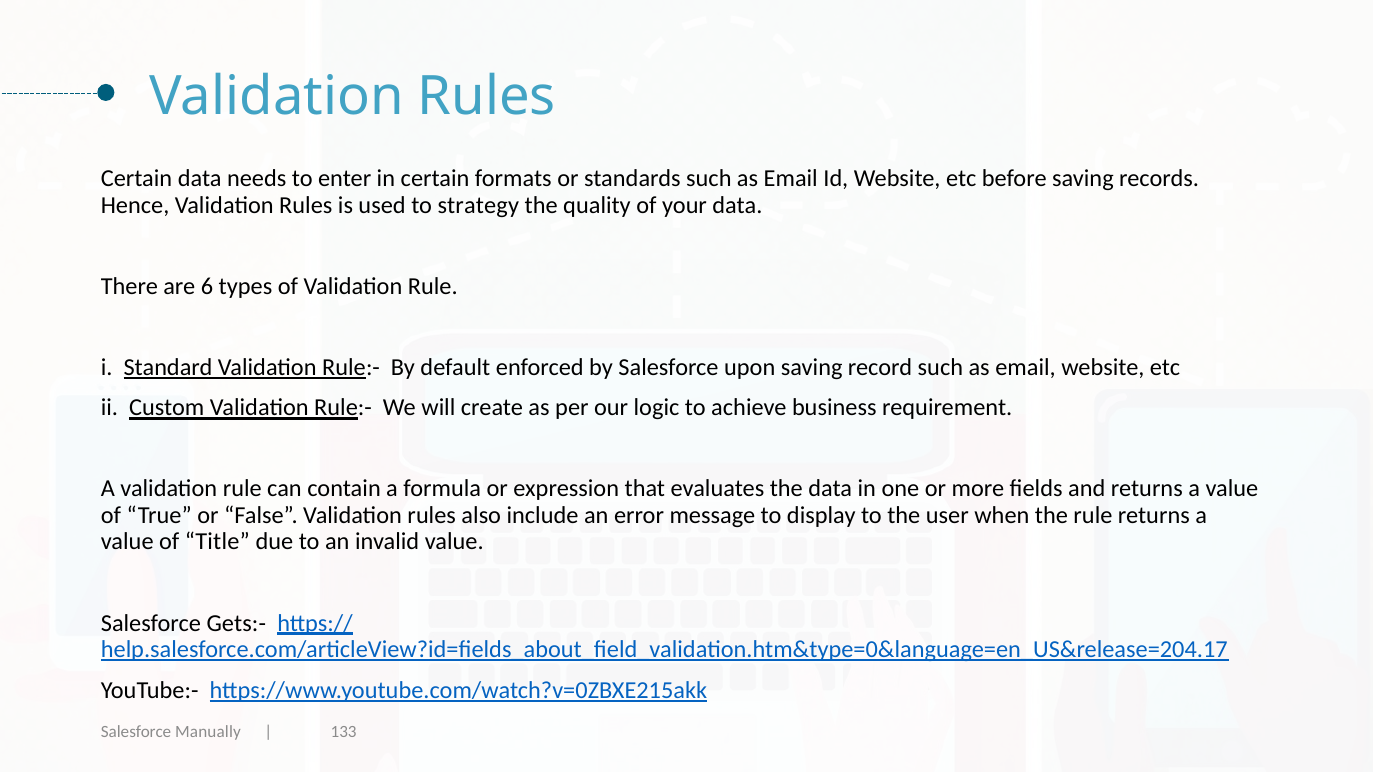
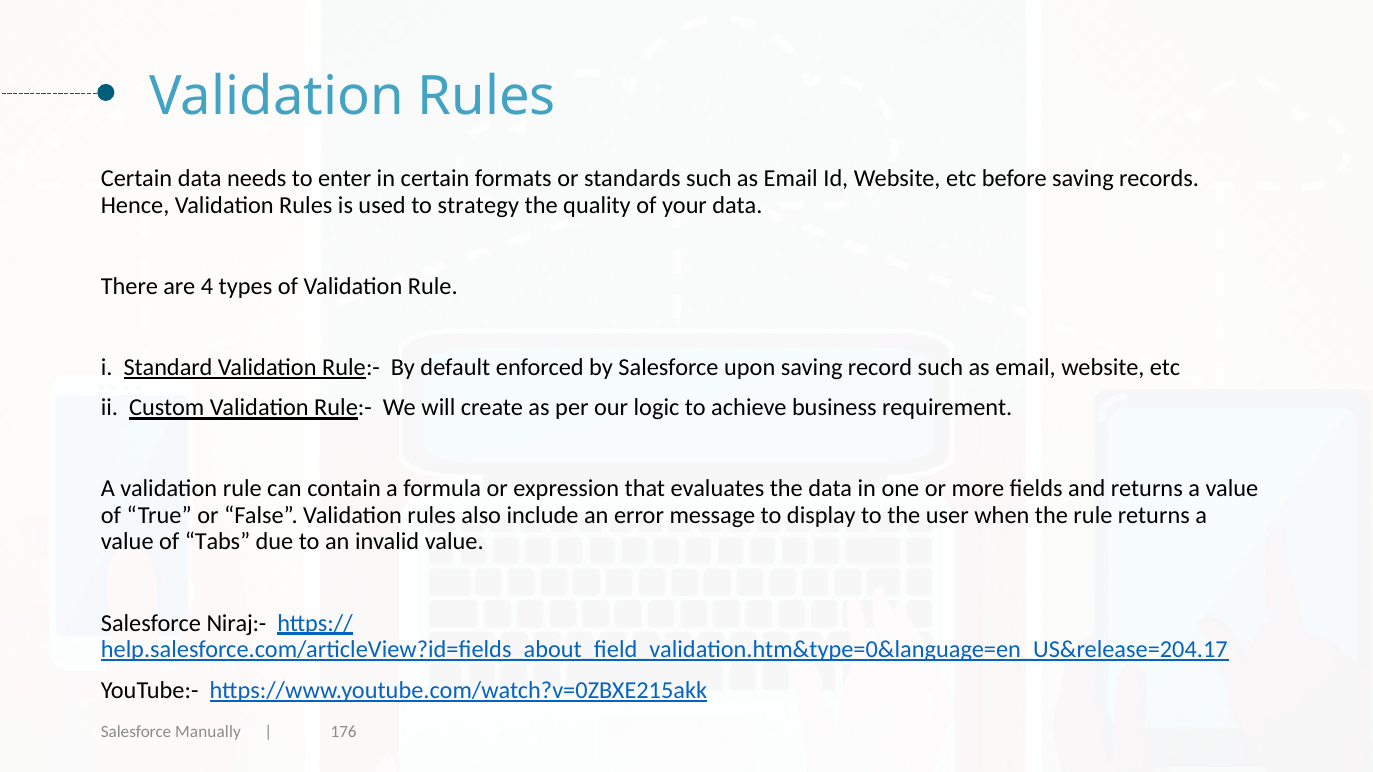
6: 6 -> 4 (207, 286)
Title: Title -> Tabs (218, 542)
Gets:-: Gets:- -> Niraj:- (236, 623)
133: 133 -> 176 (344, 733)
